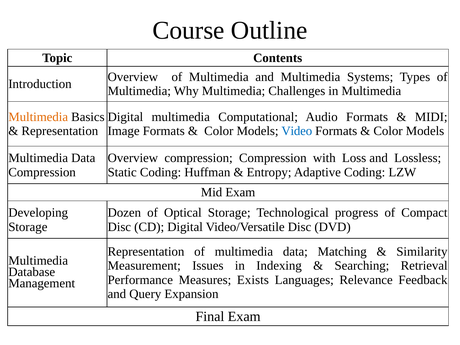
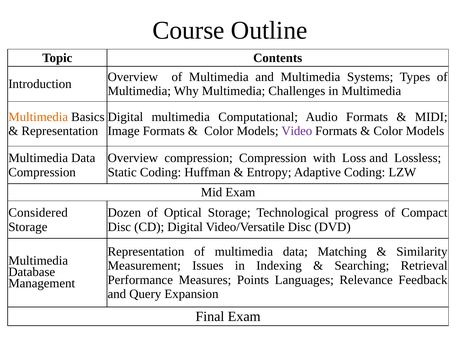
Video colour: blue -> purple (297, 131)
Developing: Developing -> Considered (38, 213)
Exists: Exists -> Points (253, 280)
